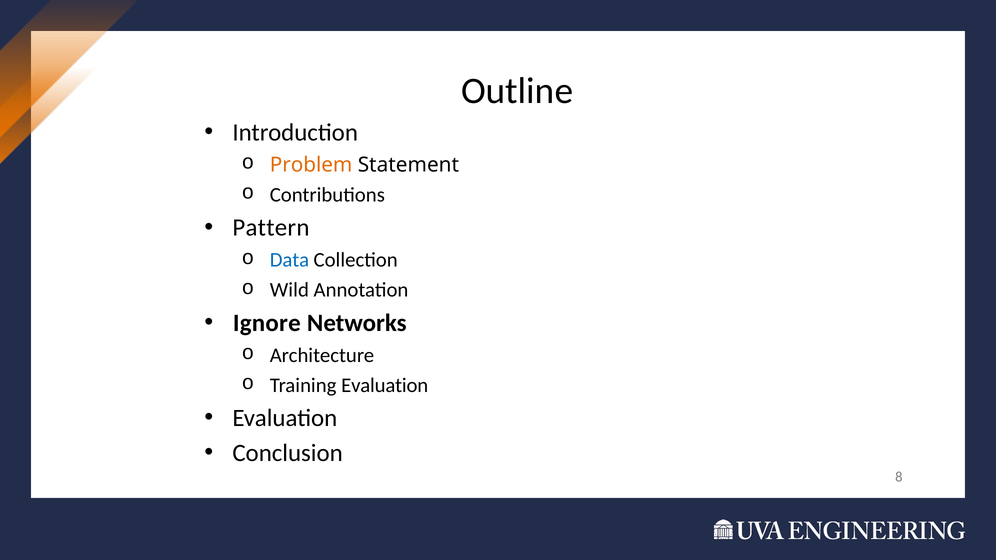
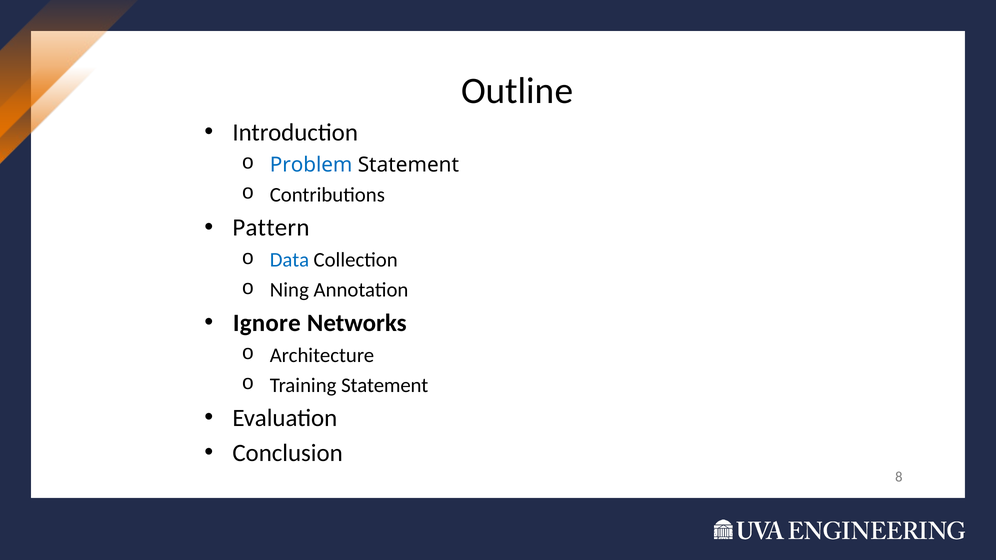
Problem colour: orange -> blue (311, 165)
Wild: Wild -> Ning (289, 290)
Training Evaluation: Evaluation -> Statement (385, 385)
